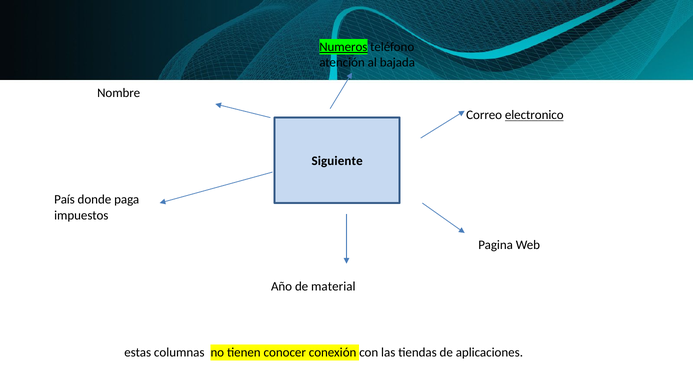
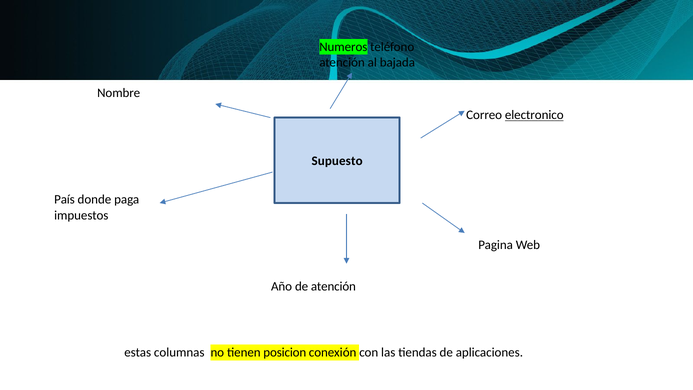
Numeros underline: present -> none (343, 47)
Siguiente: Siguiente -> Supuesto (337, 161)
de material: material -> atención (333, 286)
conocer: conocer -> posicion (285, 352)
